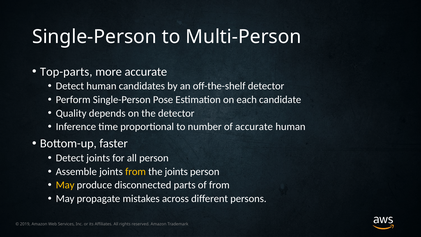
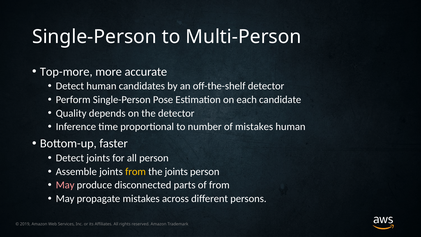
Top-parts: Top-parts -> Top-more (66, 72)
of accurate: accurate -> mistakes (254, 127)
May colour: yellow -> pink (65, 185)
